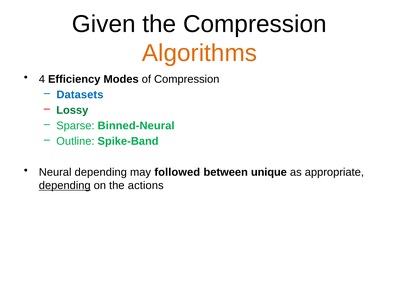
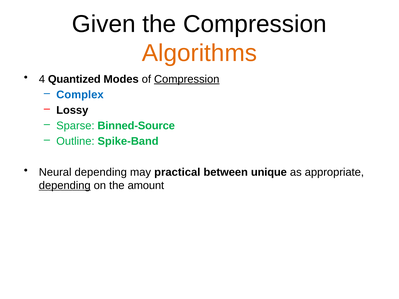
Efficiency: Efficiency -> Quantized (74, 79)
Compression underline: none -> present (187, 79)
Datasets: Datasets -> Complex (80, 95)
Lossy colour: green -> black (72, 110)
Binned-Neural: Binned-Neural -> Binned-Source (136, 126)
followed: followed -> practical (177, 172)
actions: actions -> amount (146, 186)
